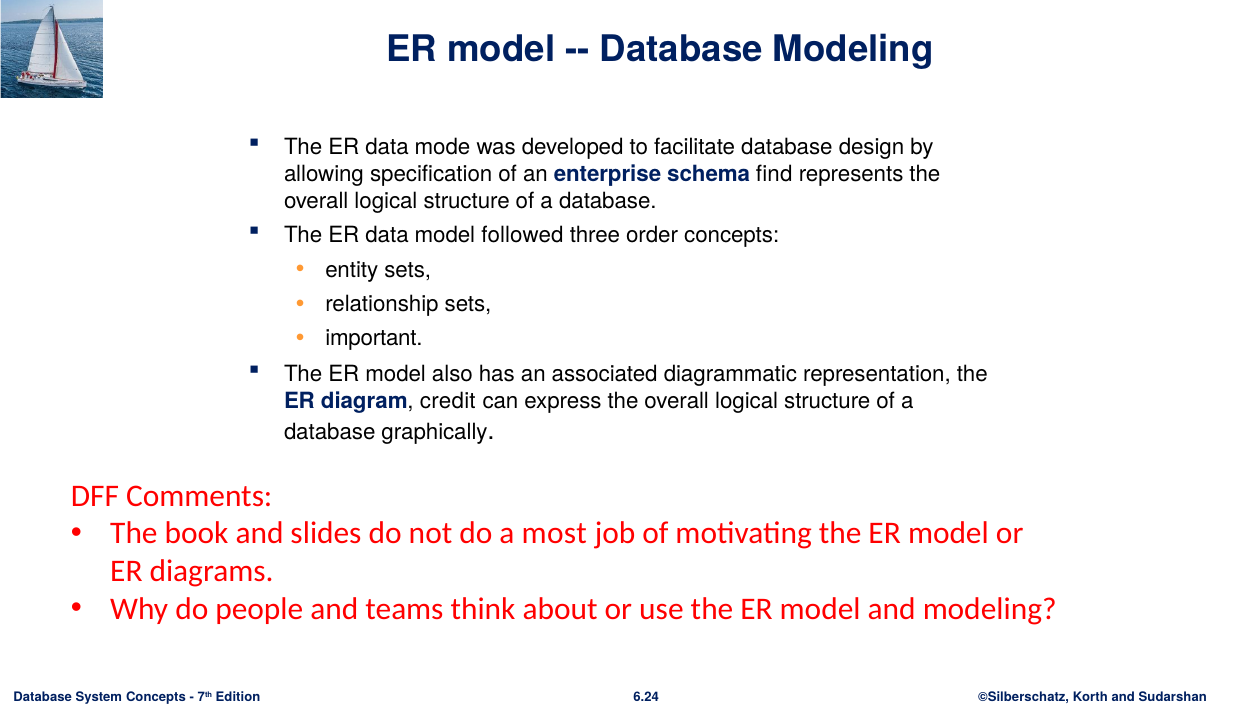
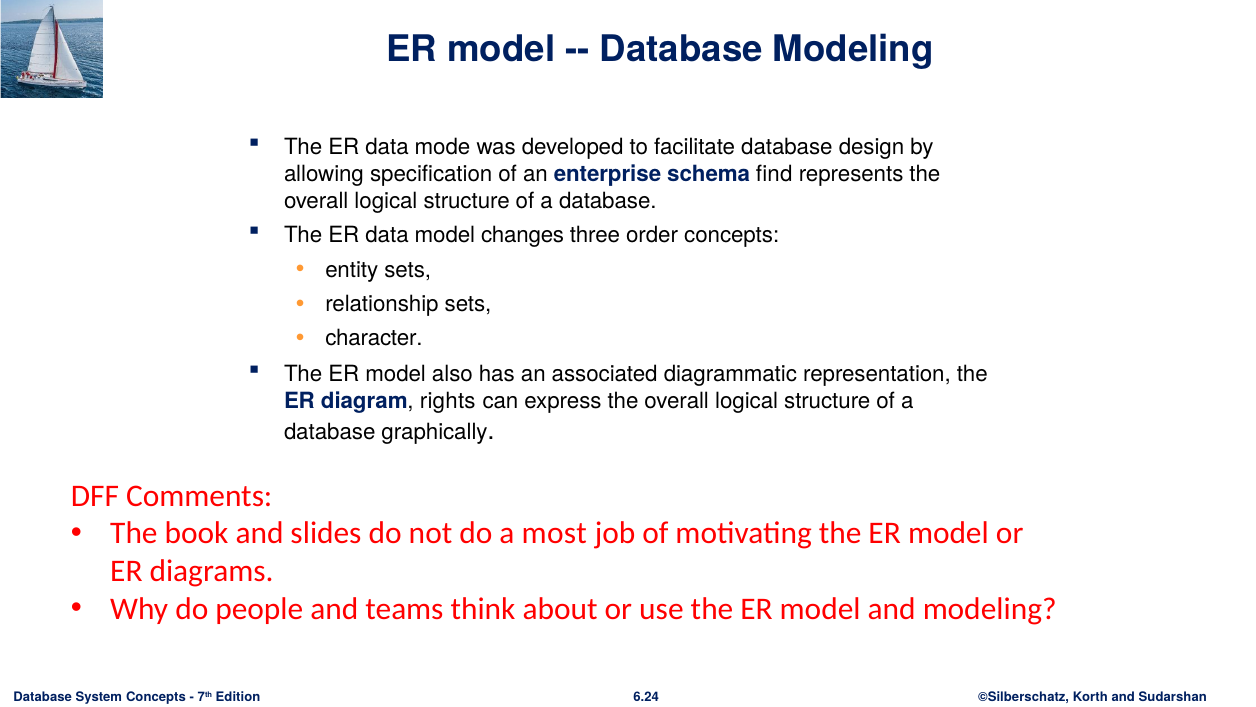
followed: followed -> changes (523, 235)
important: important -> character (374, 338)
credit: credit -> rights (448, 401)
